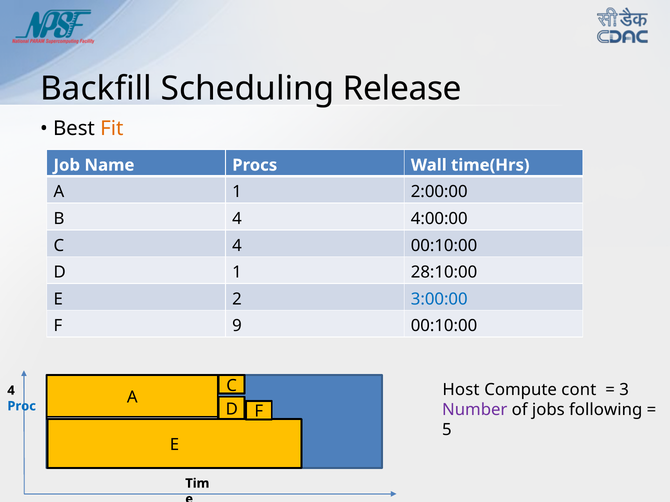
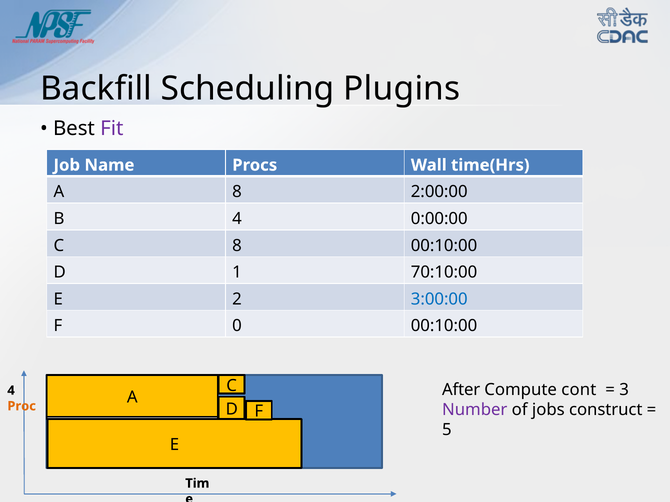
Release: Release -> Plugins (402, 89)
Fit colour: orange -> purple (112, 129)
A 1: 1 -> 8 (237, 192)
4:00:00: 4:00:00 -> 0:00:00 (439, 219)
C 4: 4 -> 8 (237, 246)
28:10:00: 28:10:00 -> 70:10:00 (444, 273)
9: 9 -> 0 (237, 326)
Host: Host -> After (461, 390)
Proc colour: blue -> orange (22, 406)
following: following -> construct (606, 410)
